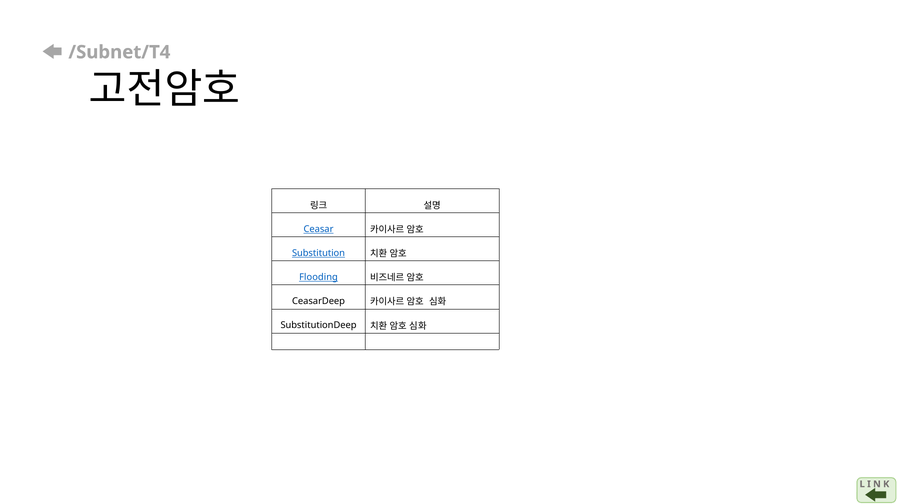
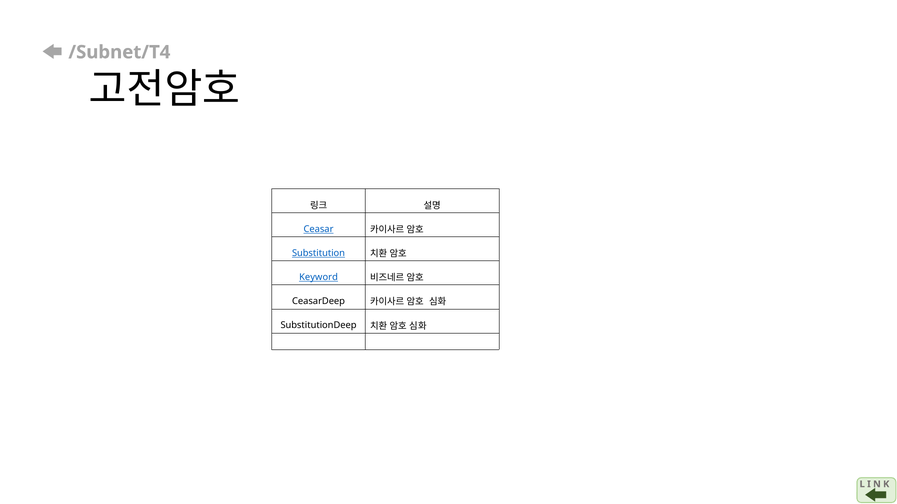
Flooding: Flooding -> Keyword (319, 277)
